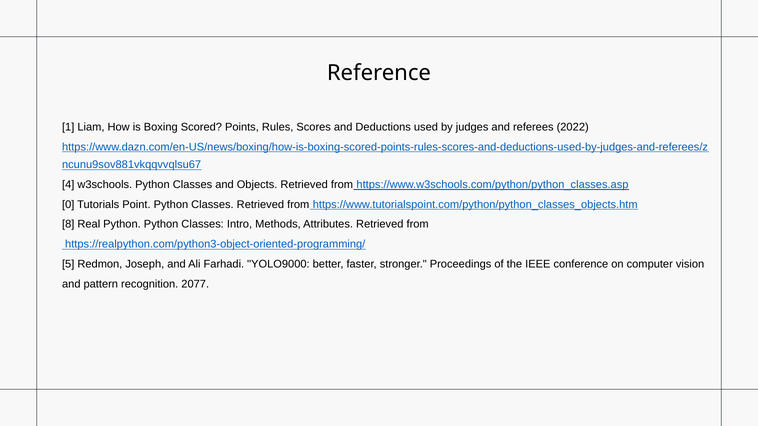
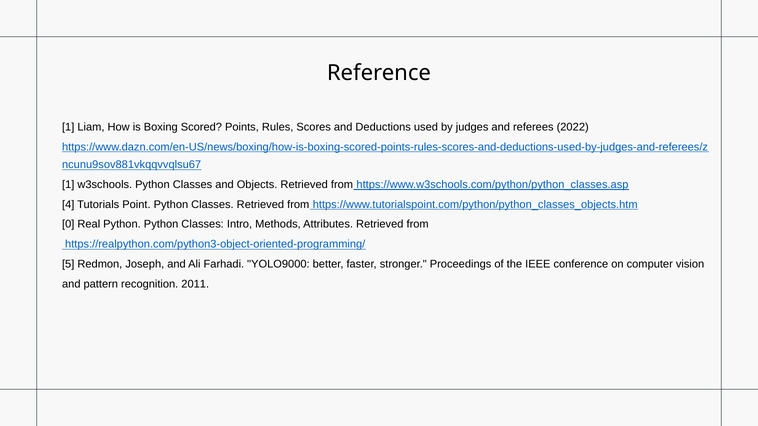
4: 4 -> 1 (68, 185)
0: 0 -> 4 (68, 205)
8: 8 -> 0 (68, 225)
2077: 2077 -> 2011 (195, 284)
